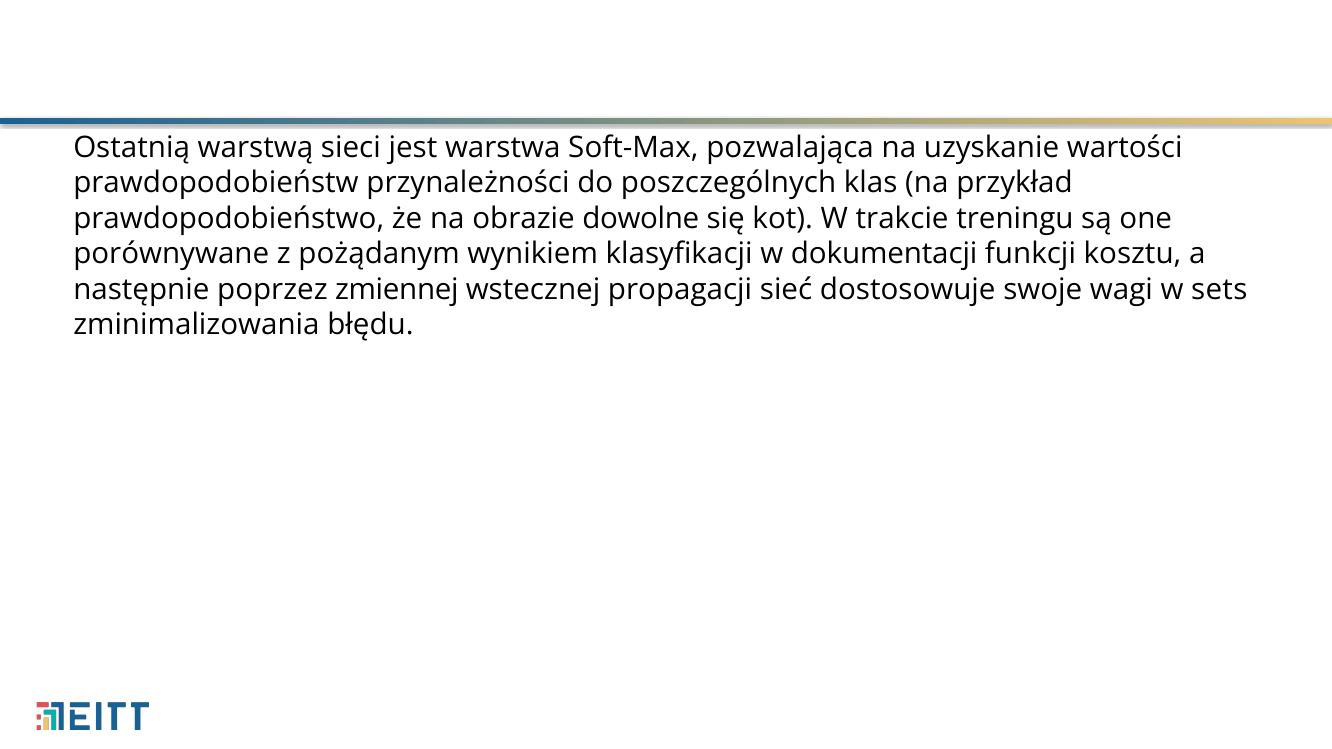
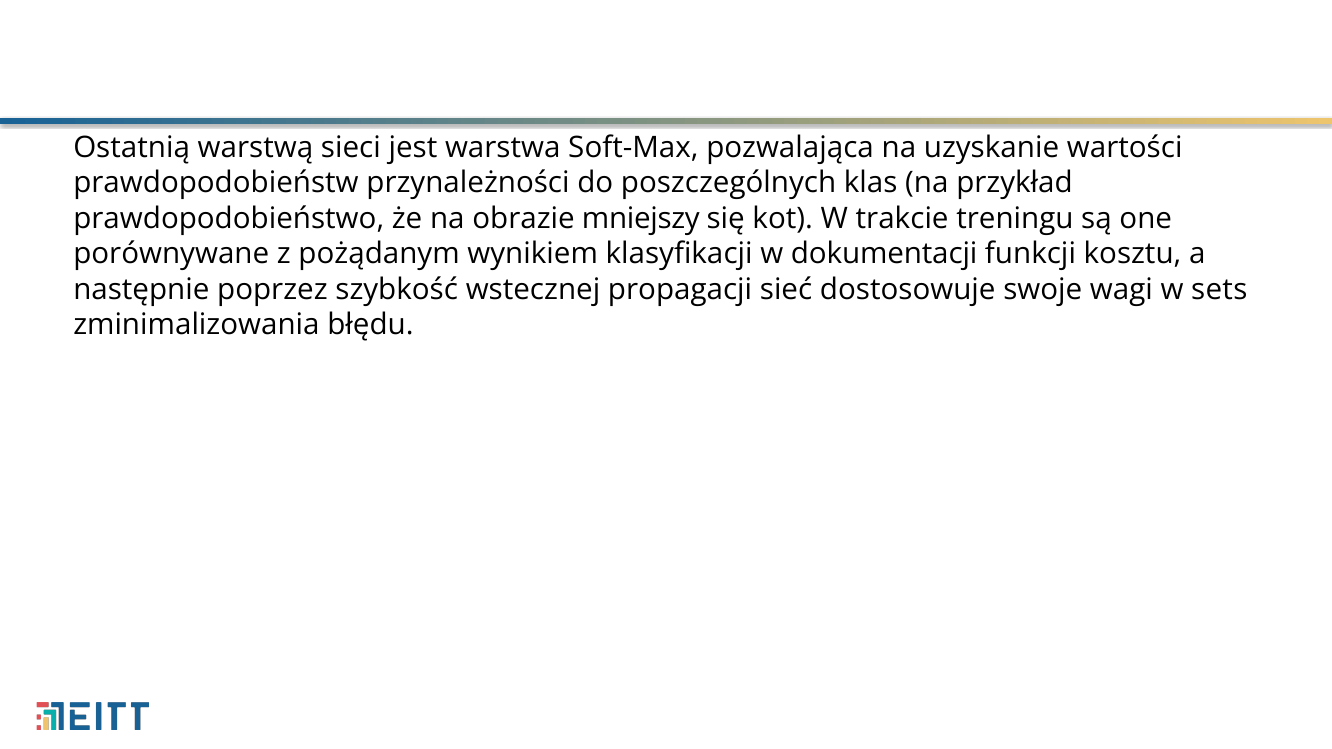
dowolne: dowolne -> mniejszy (641, 219)
zmiennej: zmiennej -> szybkość (397, 290)
